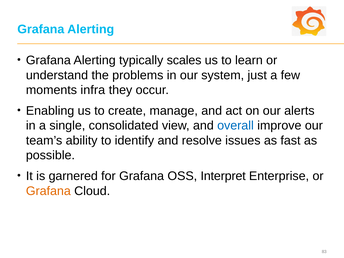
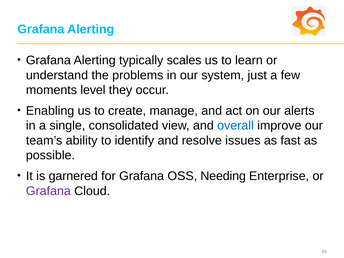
infra: infra -> level (93, 90)
Interpret: Interpret -> Needing (223, 176)
Grafana colour: orange -> purple (48, 191)
